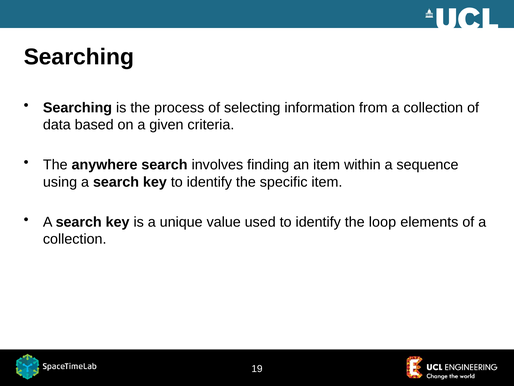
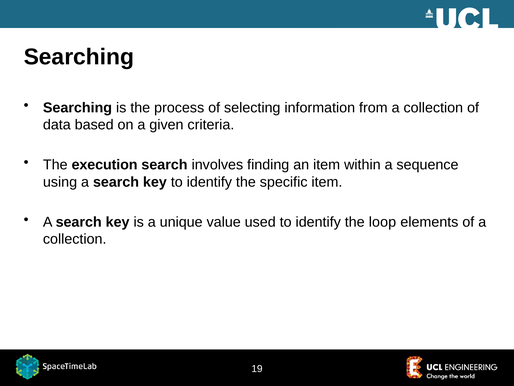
anywhere: anywhere -> execution (105, 165)
